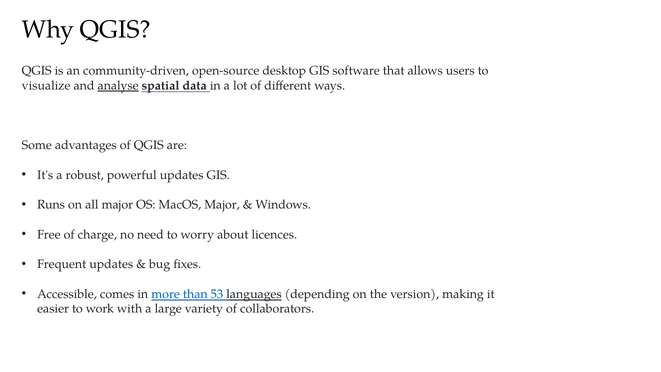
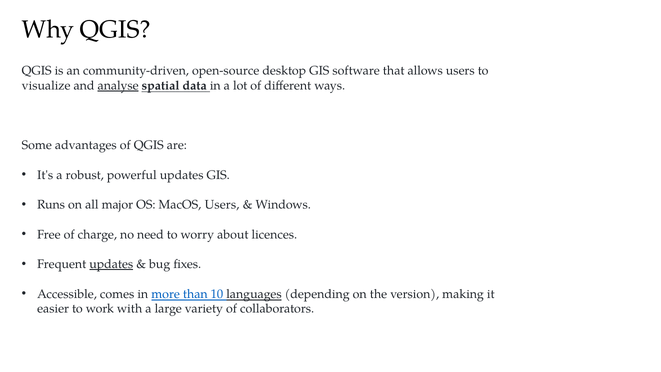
MacOS Major: Major -> Users (222, 205)
updates underline: none -> present (111, 264)
53: 53 -> 10 (217, 294)
